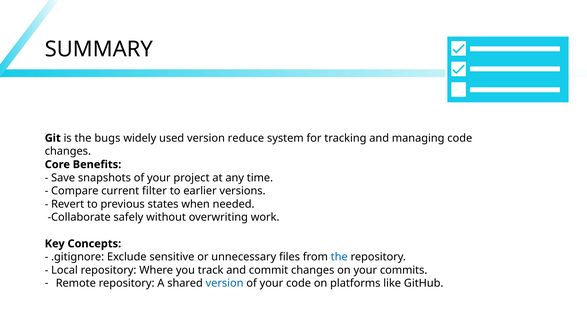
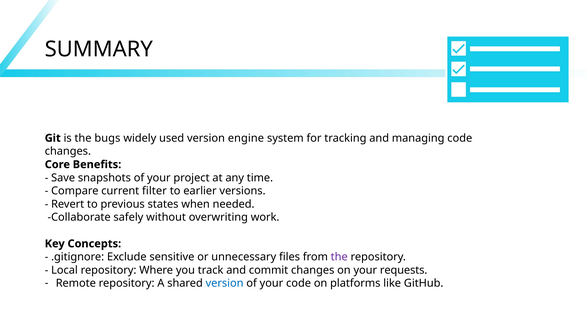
reduce: reduce -> engine (246, 138)
the colour: blue -> purple (339, 257)
commits: commits -> requests (404, 270)
